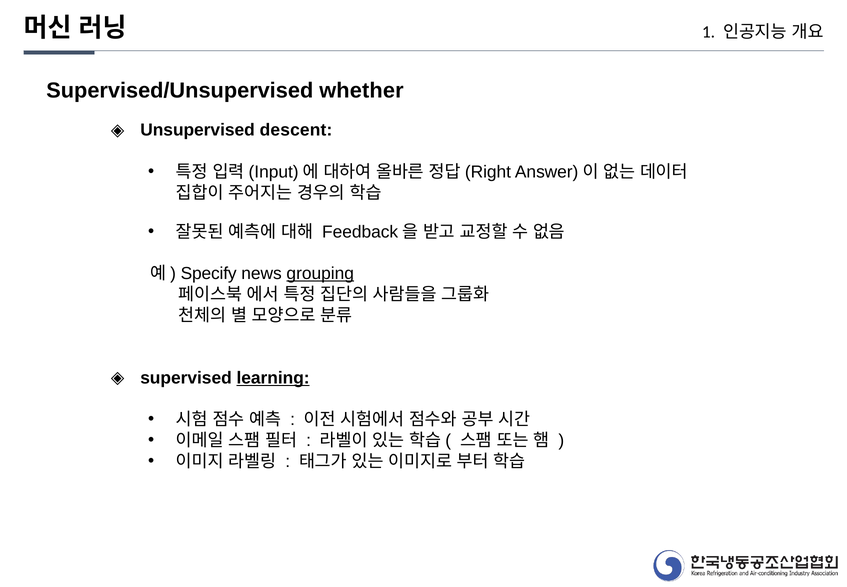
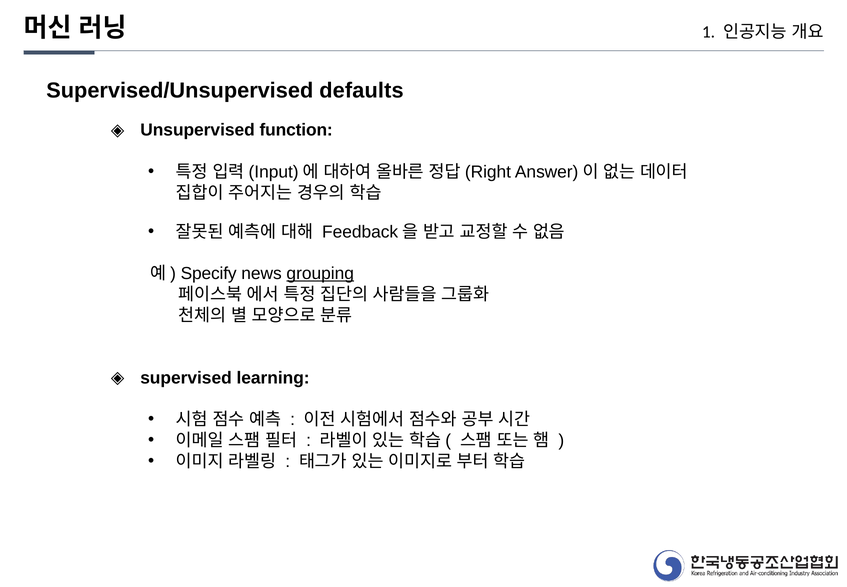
whether: whether -> defaults (361, 91)
descent: descent -> function (296, 130)
learning underline: present -> none (273, 378)
